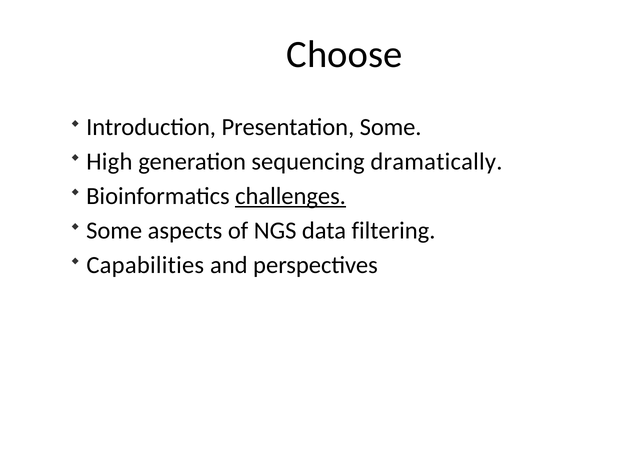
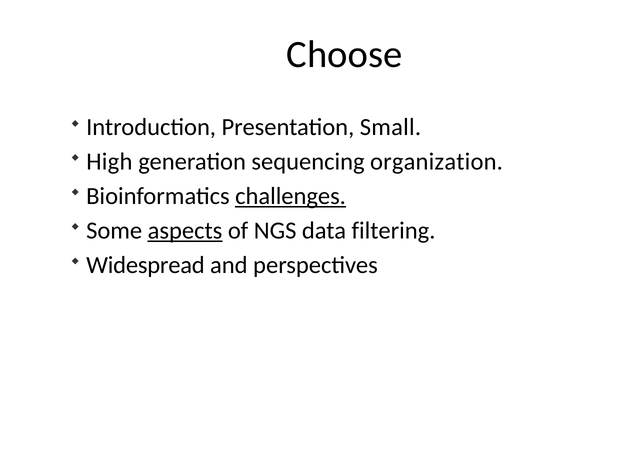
Presentation Some: Some -> Small (390, 127)
dramatically: dramatically -> organization (436, 162)
aspects underline: none -> present (185, 231)
Capabilities: Capabilities -> Widespread (145, 265)
